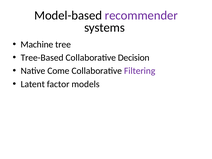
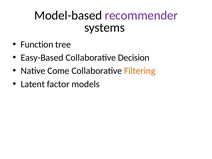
Machine: Machine -> Function (37, 44)
Tree-Based: Tree-Based -> Easy-Based (42, 58)
Filtering colour: purple -> orange (140, 71)
